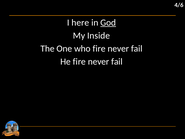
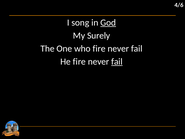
here: here -> song (80, 23)
Inside: Inside -> Surely (99, 36)
fail underline: none -> present (117, 61)
